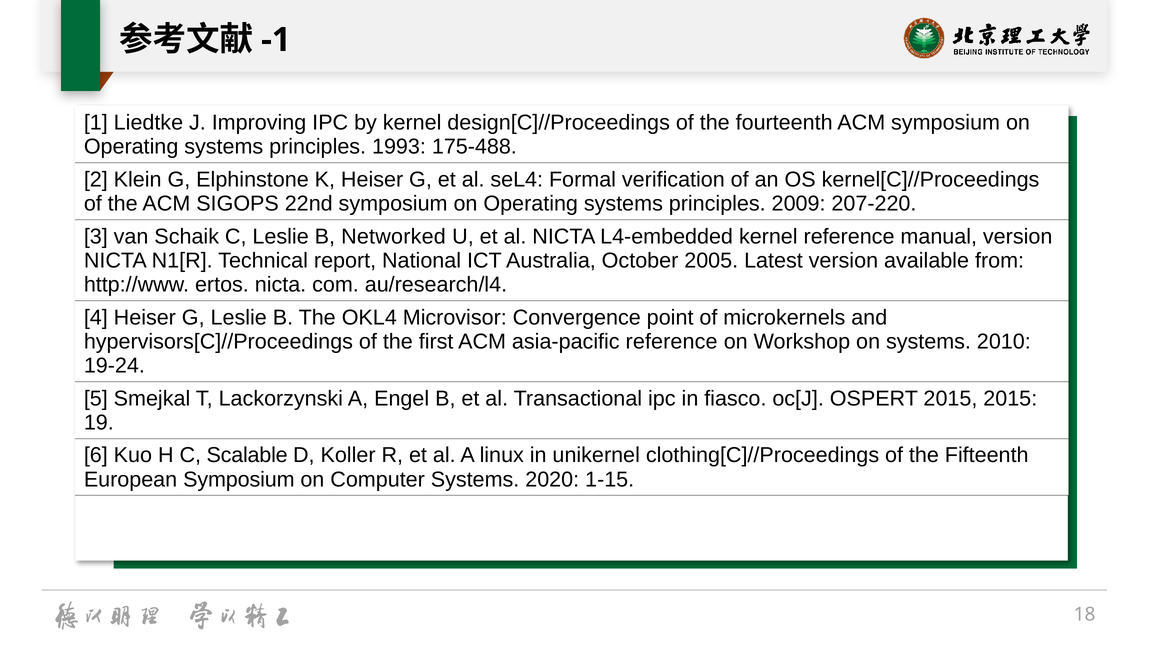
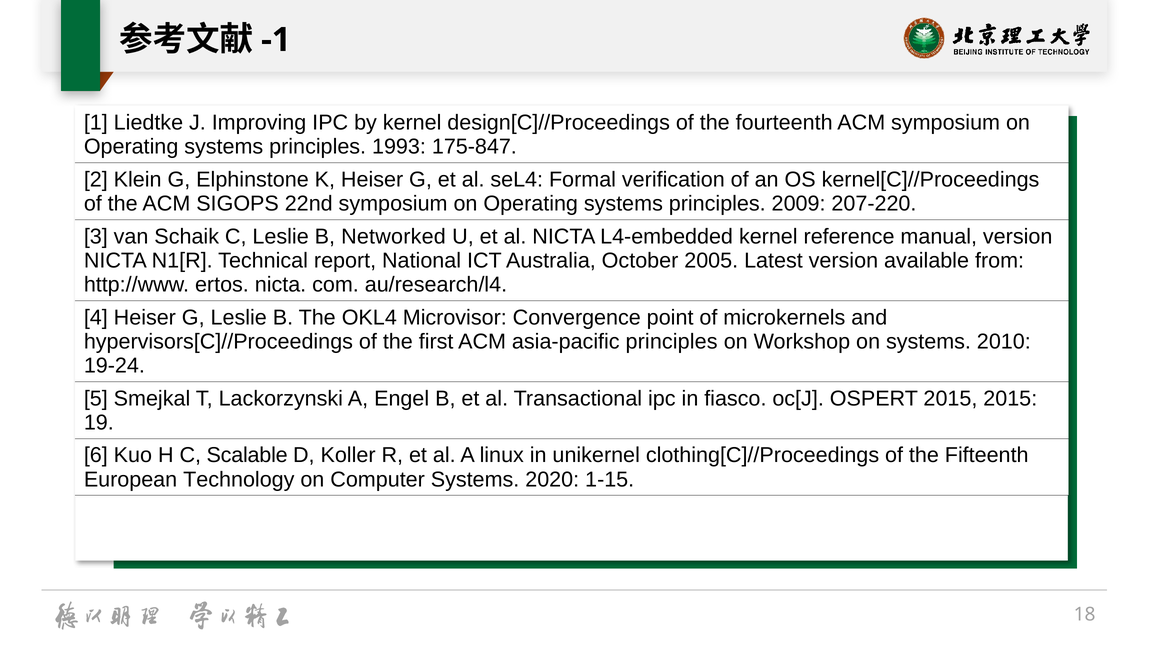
175-488: 175-488 -> 175-847 (474, 147)
asia-pacific reference: reference -> principles (672, 342)
European Symposium: Symposium -> Technology (239, 480)
